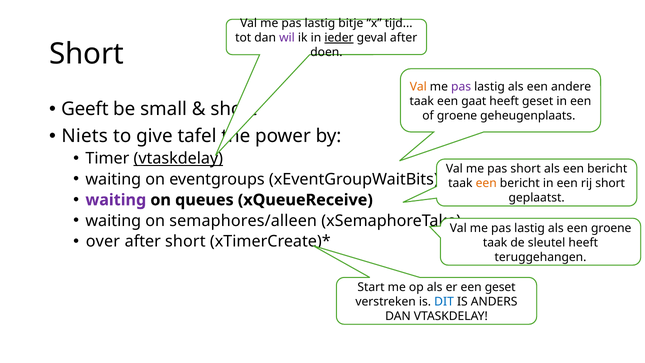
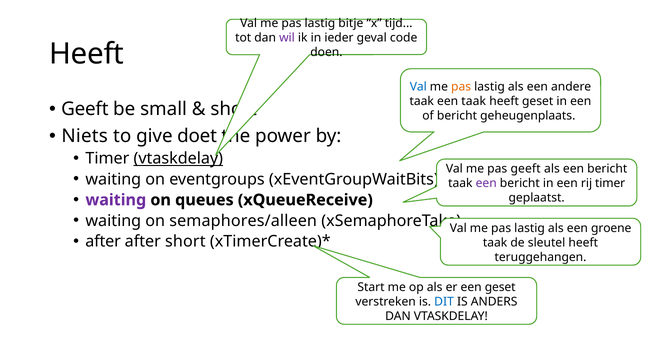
ieder underline: present -> none (339, 38)
geval after: after -> code (404, 38)
Short: Short -> Heeft (87, 54)
Val colour: orange -> blue (418, 87)
pas colour: purple -> orange (461, 87)
een gaat: gaat -> taak (474, 101)
of groene: groene -> bericht (457, 116)
tafel: tafel -> doet (197, 136)
pas short: short -> geeft (526, 169)
een colour: orange -> purple (486, 183)
rij short: short -> timer (610, 183)
over: over -> after (103, 241)
